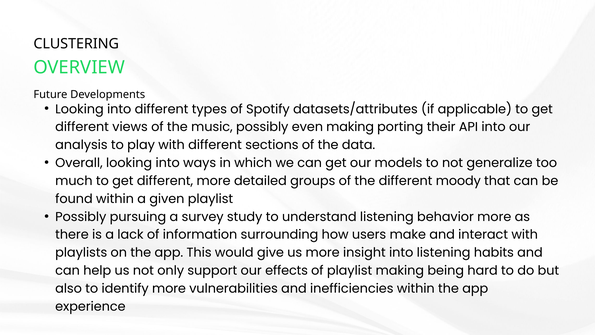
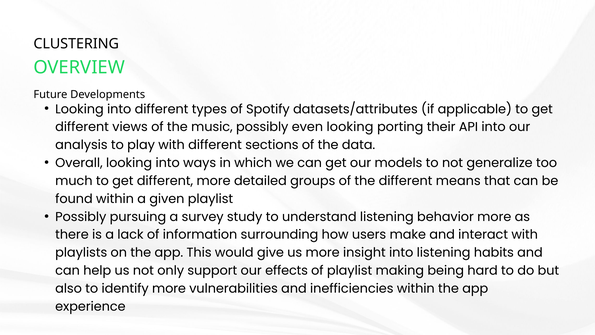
even making: making -> looking (350, 127)
moody: moody -> means (458, 181)
